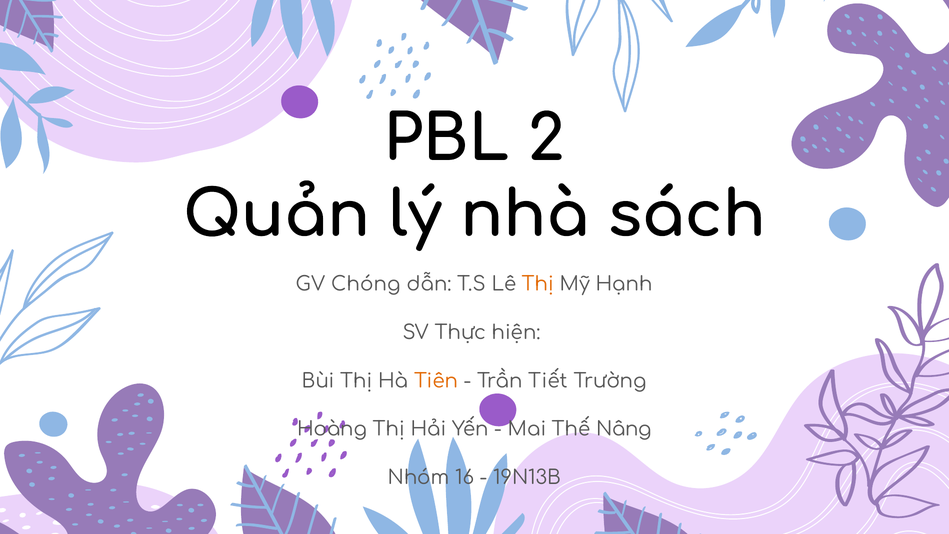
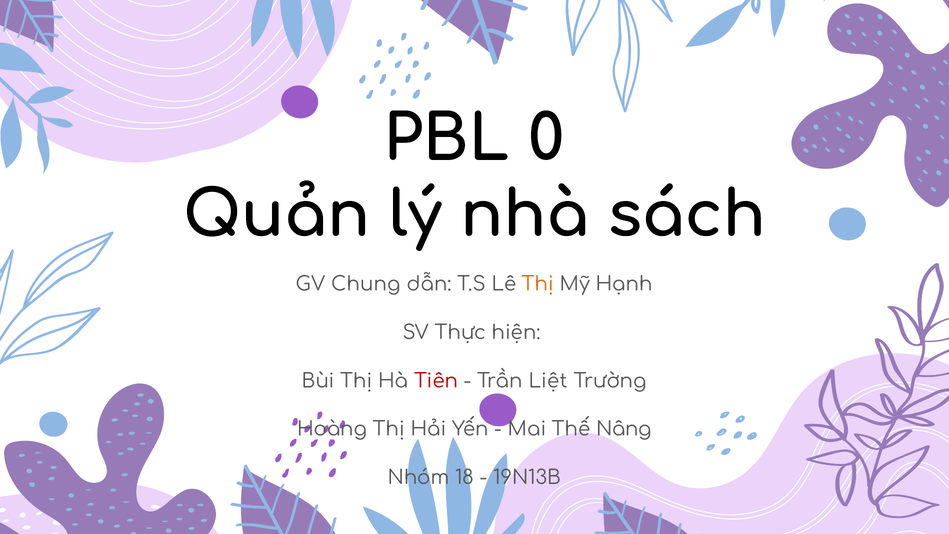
2: 2 -> 0 (546, 139)
Chóng: Chóng -> Chung (366, 284)
Tiên colour: orange -> red (436, 381)
Tiết: Tiết -> Liệt (548, 381)
16: 16 -> 18 (465, 478)
